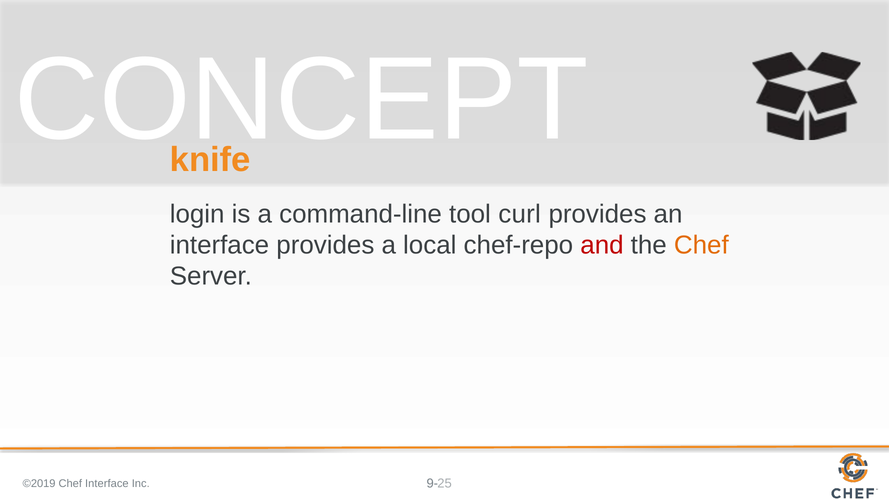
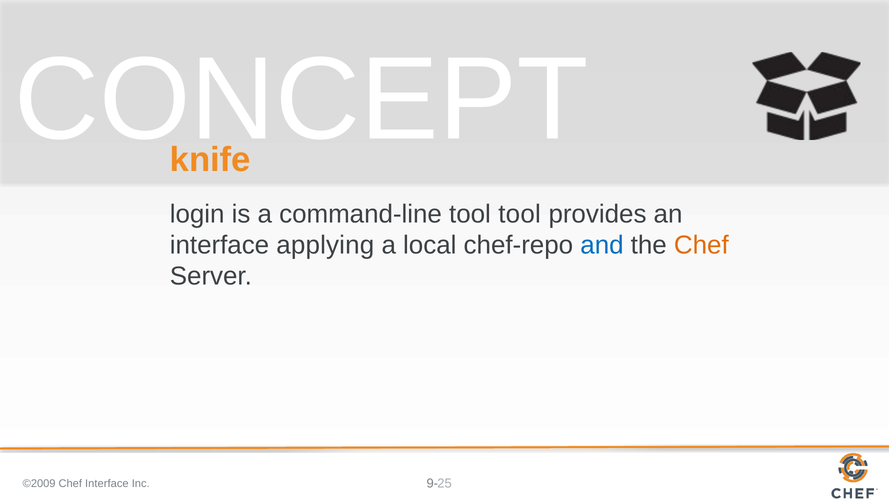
tool curl: curl -> tool (520, 214)
interface provides: provides -> applying (325, 245)
and colour: red -> blue (602, 245)
©2019: ©2019 -> ©2009 (39, 484)
